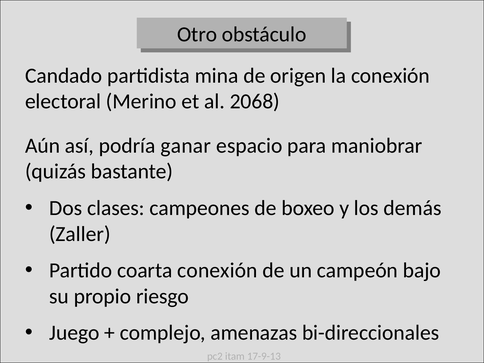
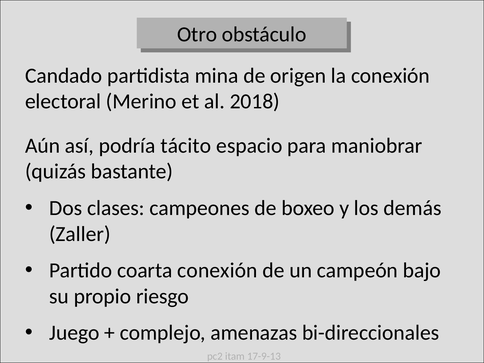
2068: 2068 -> 2018 (255, 101)
ganar: ganar -> tácito (186, 146)
